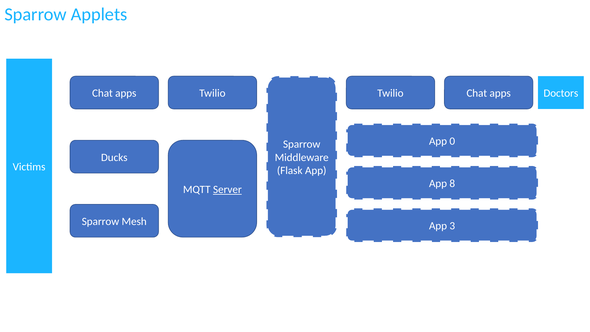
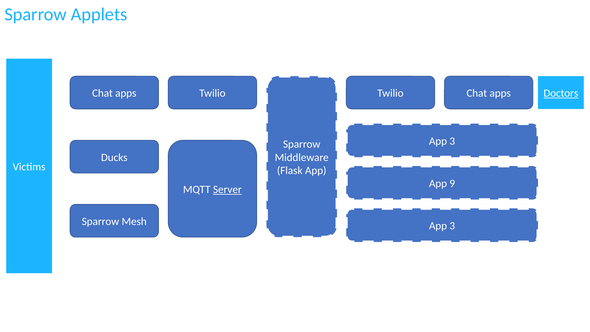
Doctors underline: none -> present (561, 93)
0: 0 -> 3 (452, 141)
8: 8 -> 9 (452, 183)
